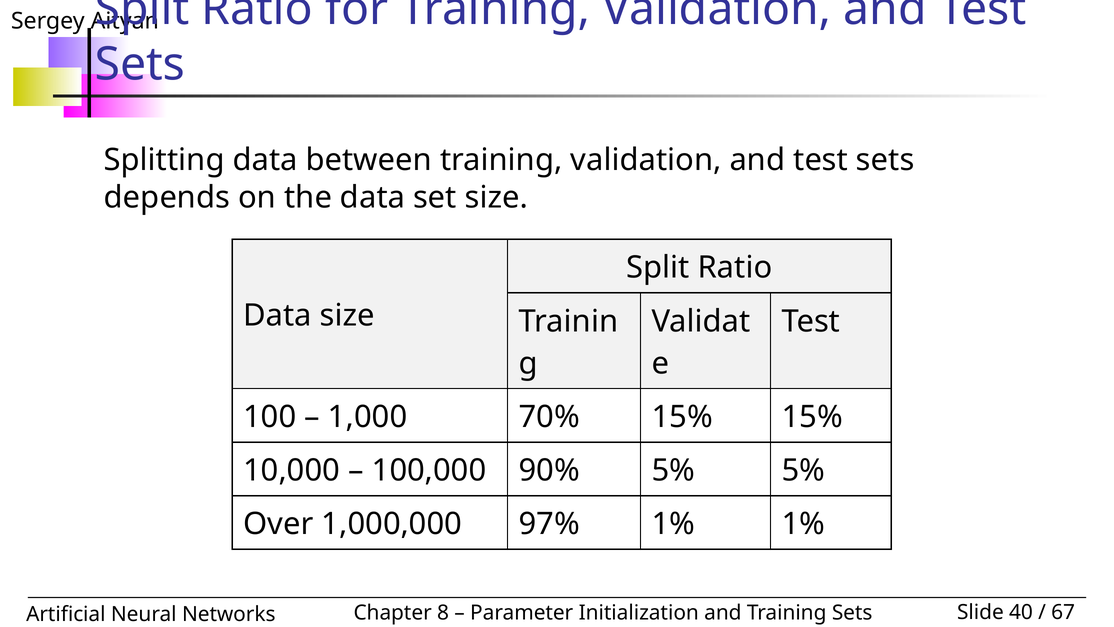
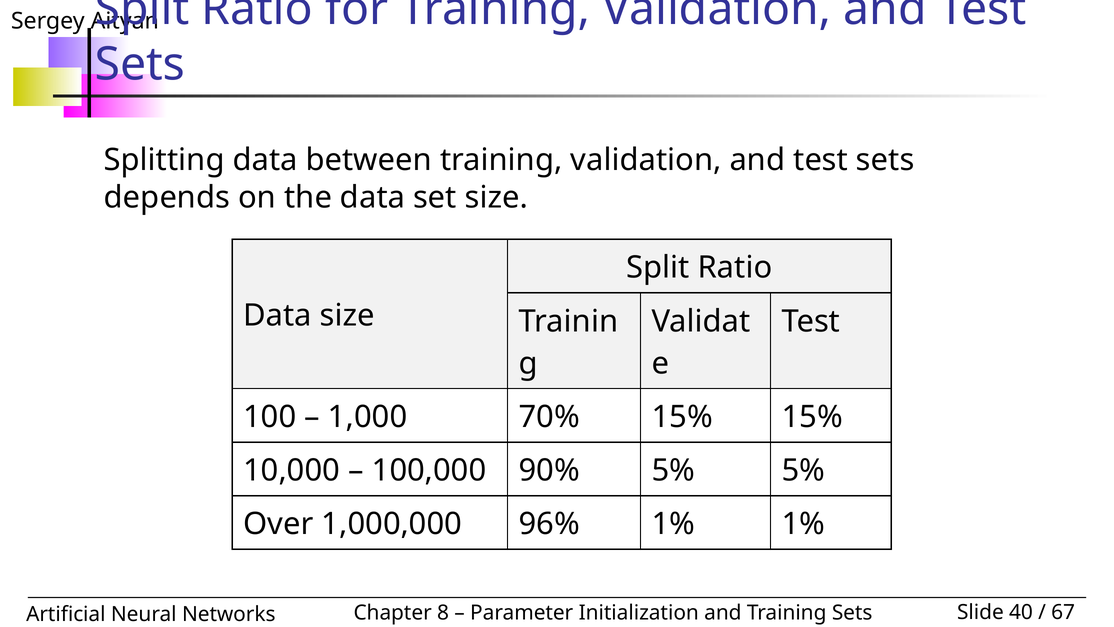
97%: 97% -> 96% (549, 524)
